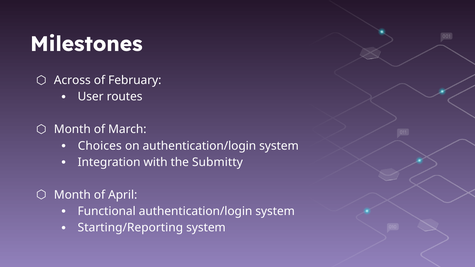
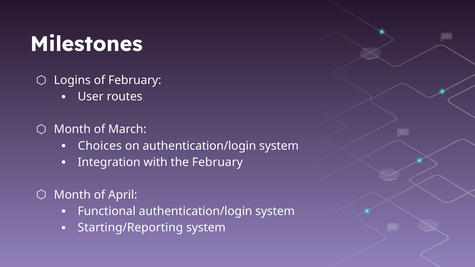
Across: Across -> Logins (72, 80)
the Submitty: Submitty -> February (217, 162)
